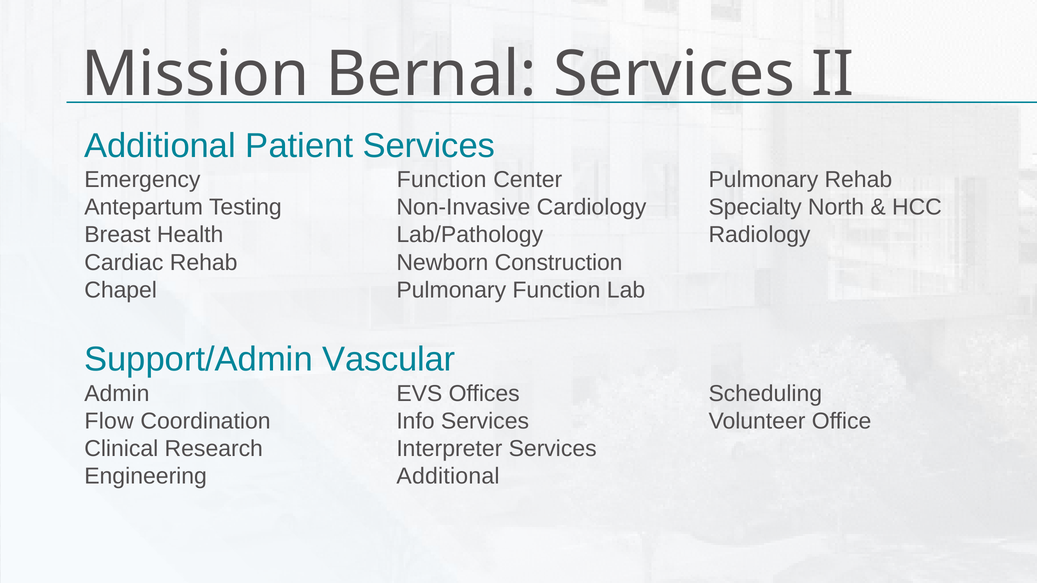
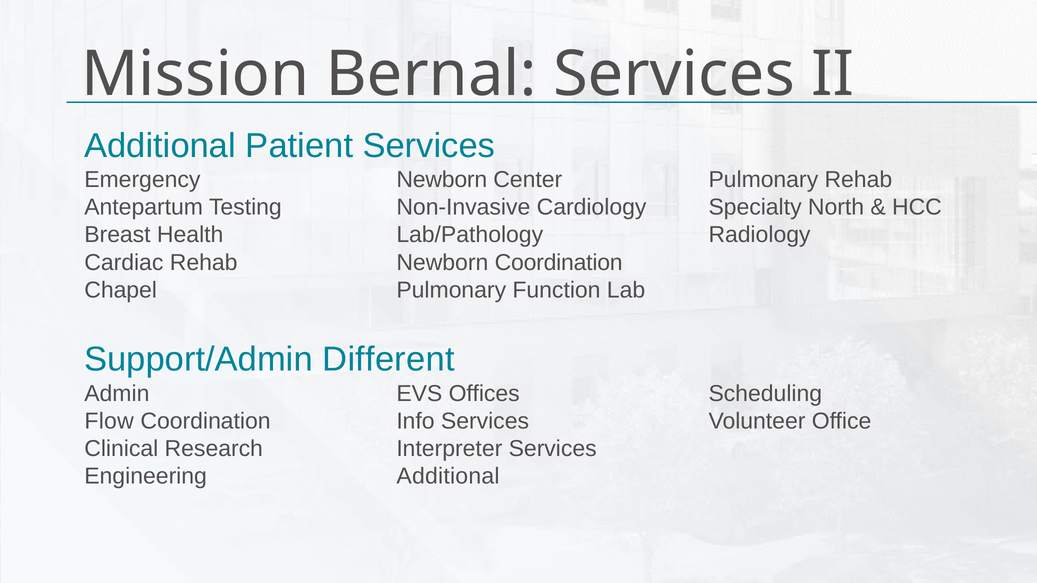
Function: Function -> Newborn (442, 180)
Newborn Construction: Construction -> Coordination (559, 263)
Vascular: Vascular -> Different (389, 360)
